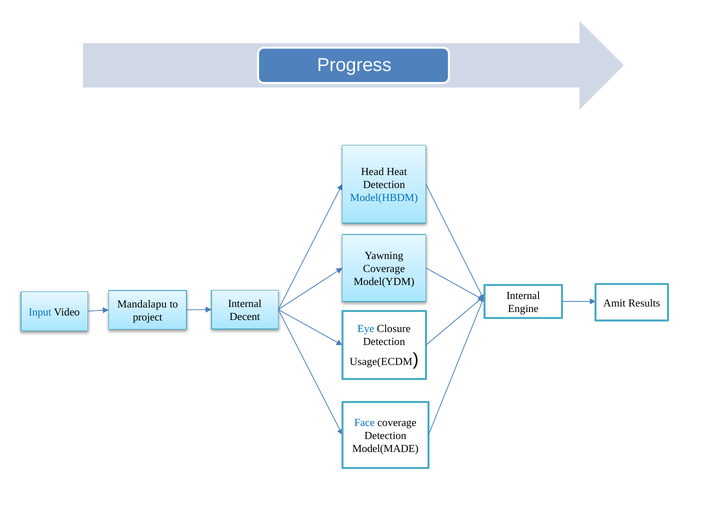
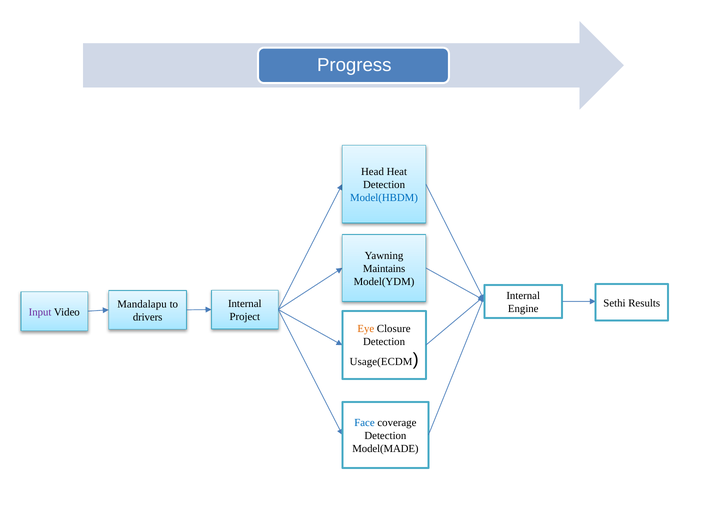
Coverage: Coverage -> Maintains (384, 269)
Amit: Amit -> Sethi (614, 303)
Input colour: blue -> purple (40, 312)
Decent: Decent -> Project (245, 317)
project: project -> drivers (148, 317)
Eye colour: blue -> orange (366, 329)
